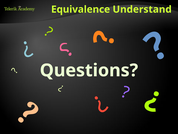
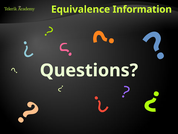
Understand: Understand -> Information (142, 9)
